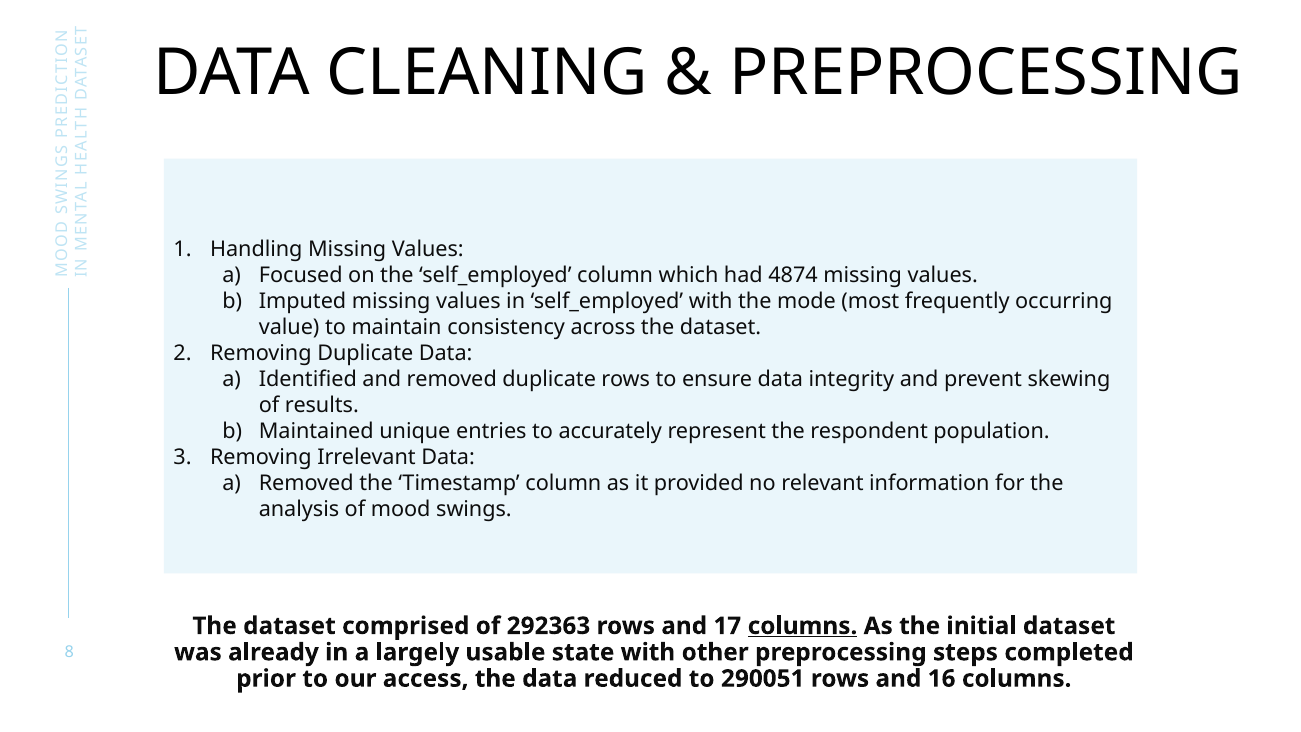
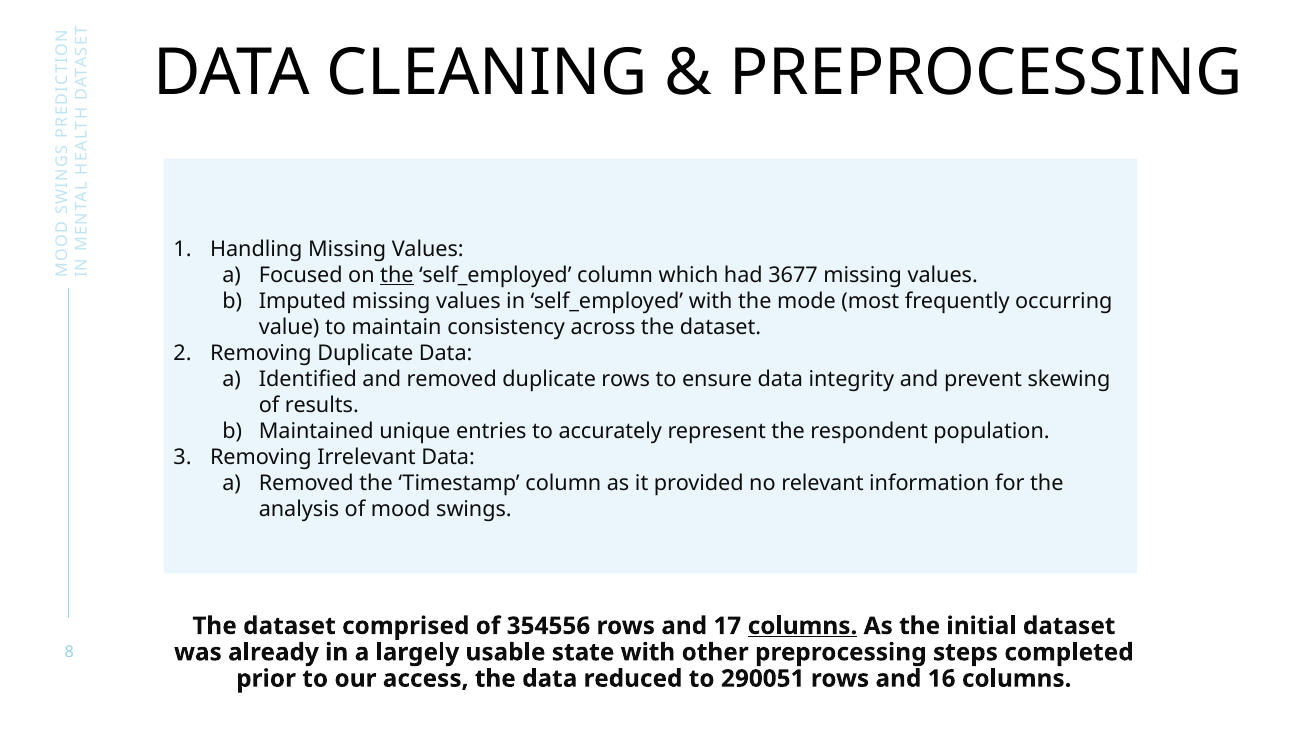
the underline: none -> present (397, 275)
4874: 4874 -> 3677 (793, 275)
292363: 292363 -> 354556 (549, 626)
